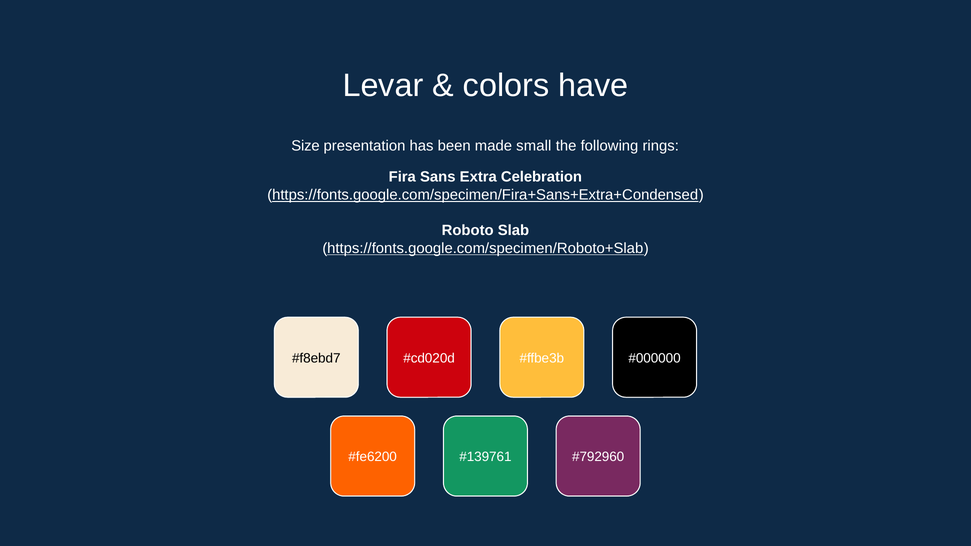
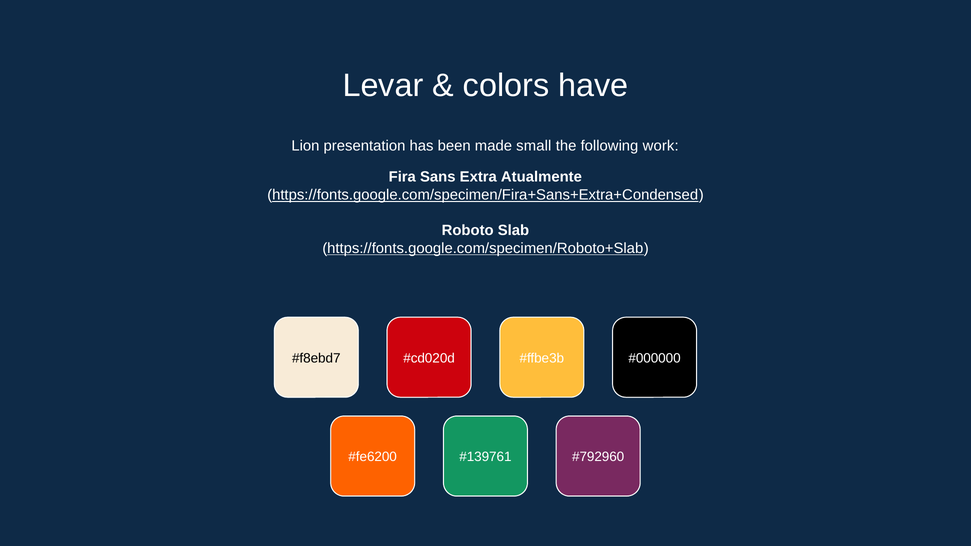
Size: Size -> Lion (305, 146)
rings: rings -> work (661, 146)
Celebration: Celebration -> Atualmente (541, 177)
